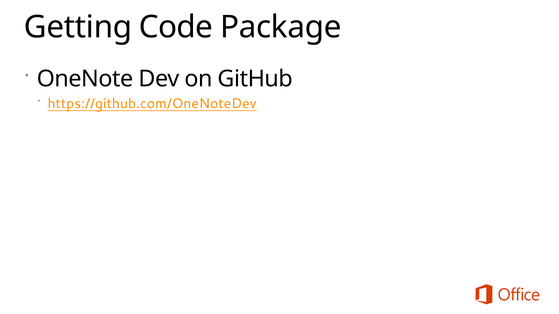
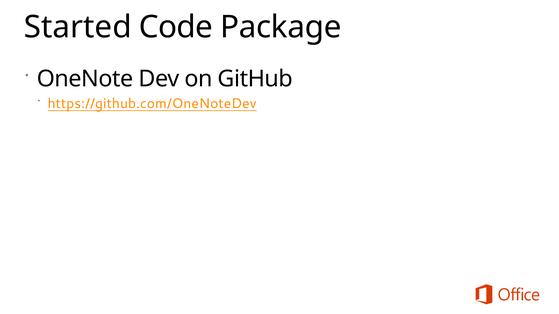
Getting: Getting -> Started (78, 27)
